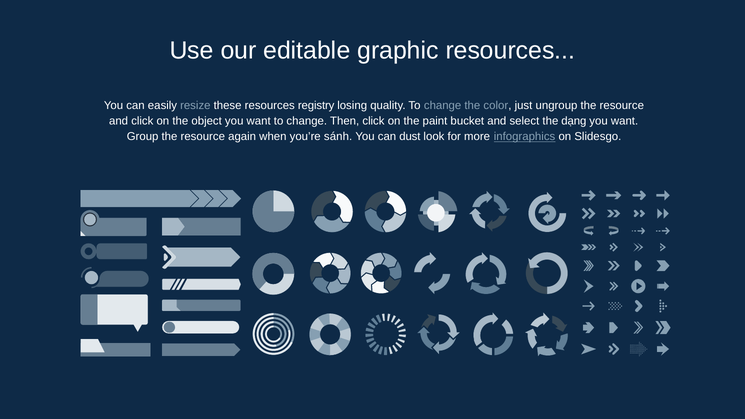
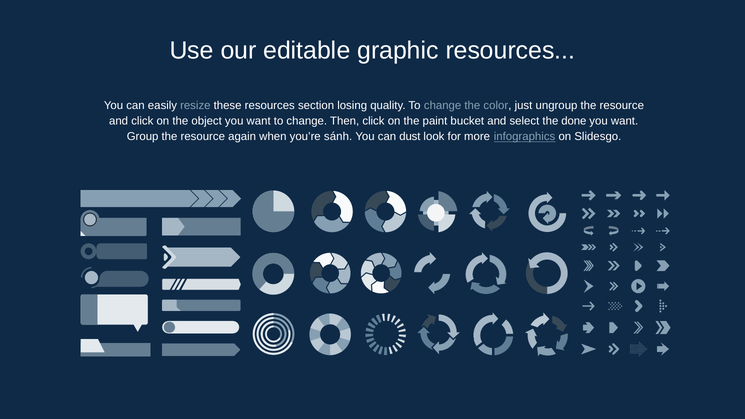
registry: registry -> section (316, 105)
dạng: dạng -> done (574, 121)
